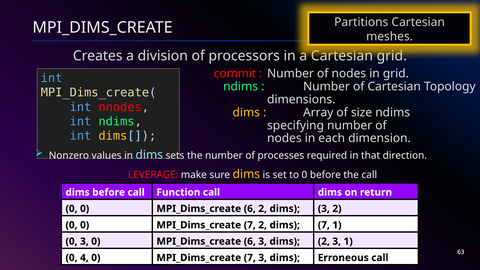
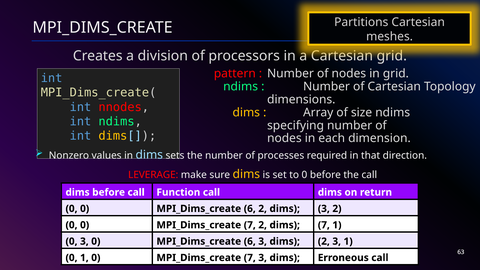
commit: commit -> pattern (235, 74)
0 4: 4 -> 1 (84, 258)
